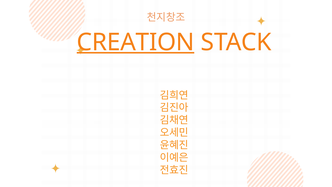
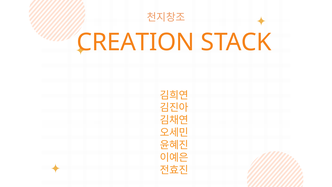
CREATION underline: present -> none (136, 42)
